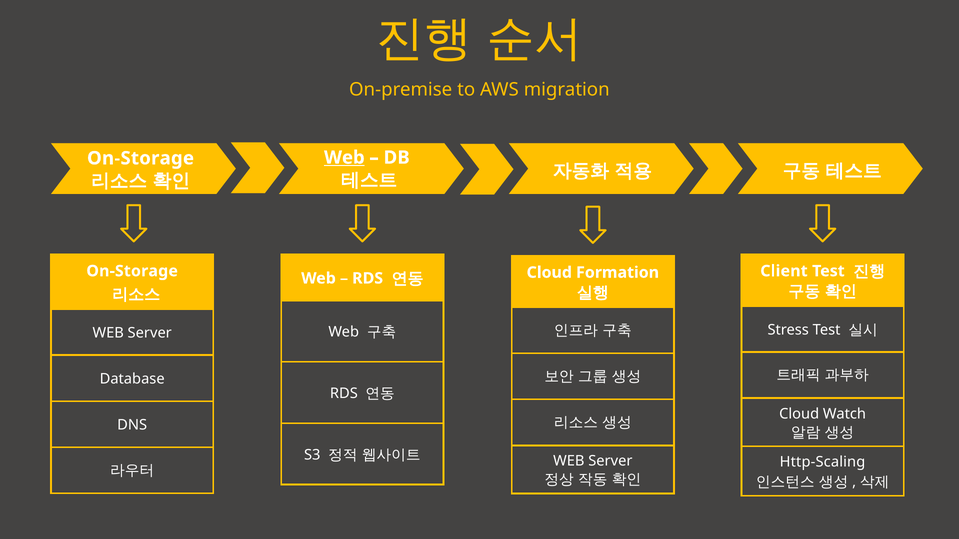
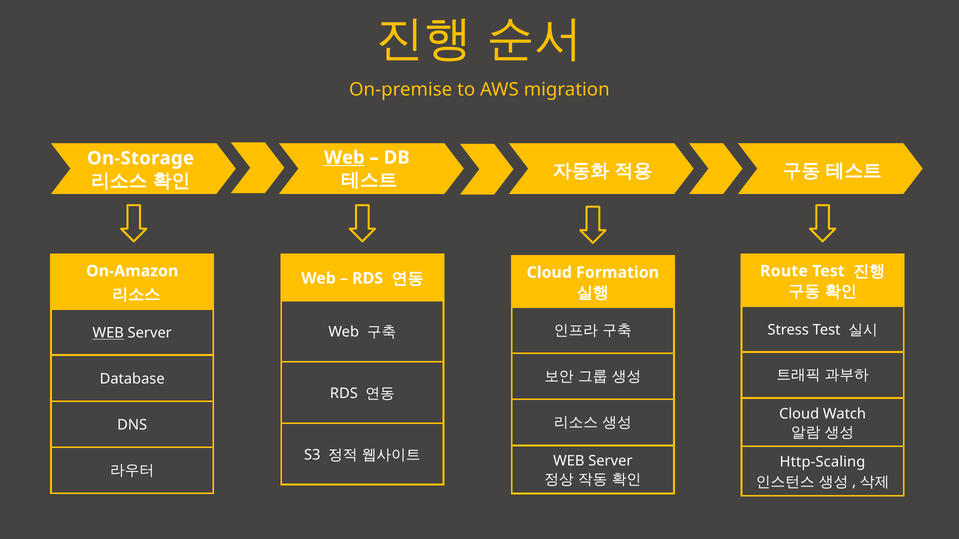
On-Storage: On-Storage -> On-Amazon (132, 271)
Client: Client -> Route (784, 271)
WEB underline: none -> present (108, 333)
